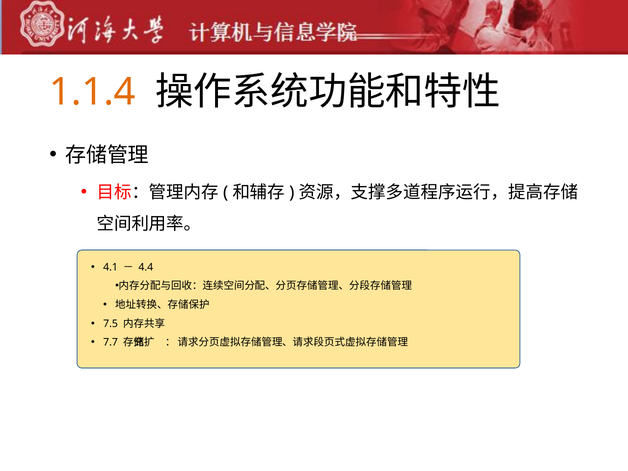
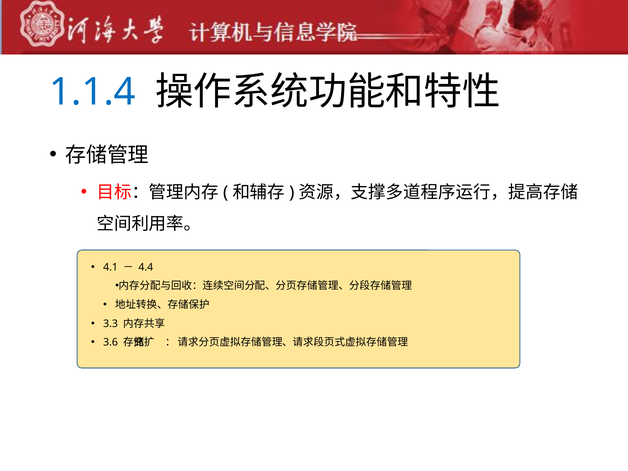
1.1.4 colour: orange -> blue (93, 92)
7.5: 7.5 -> 3.3 (111, 324)
7.7: 7.7 -> 3.6 (111, 343)
